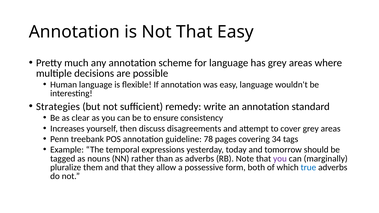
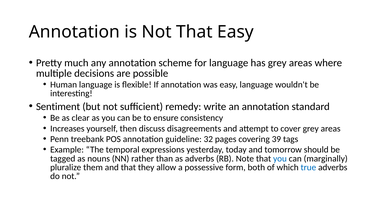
Strategies: Strategies -> Sentiment (58, 107)
78: 78 -> 32 (208, 139)
34: 34 -> 39 (276, 139)
you colour: purple -> blue (280, 159)
